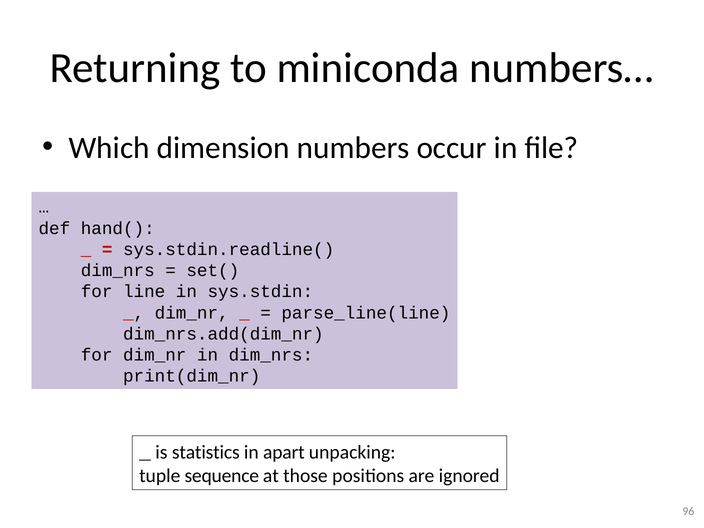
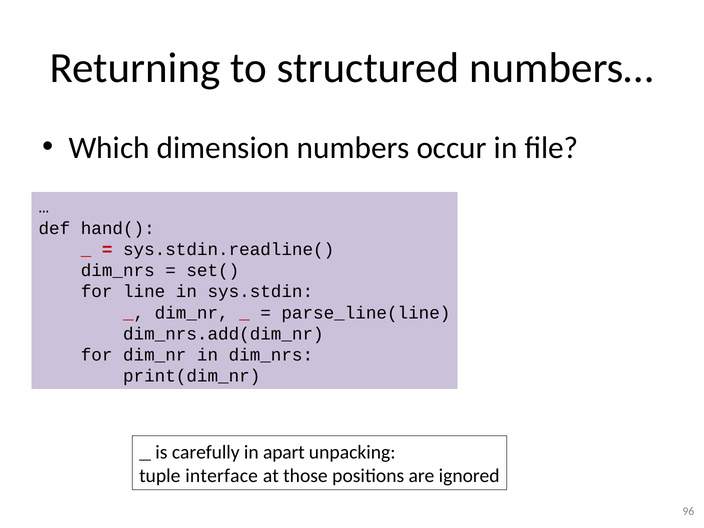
miniconda: miniconda -> structured (368, 68)
statistics: statistics -> carefully (206, 452)
sequence: sequence -> interface (222, 476)
